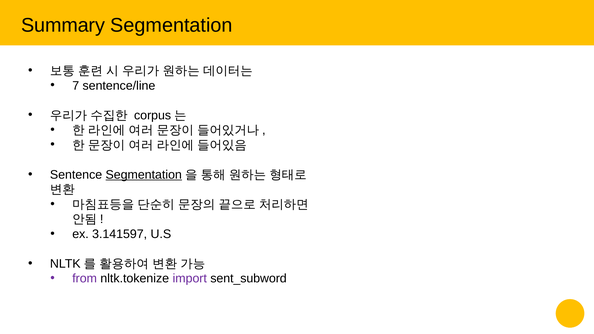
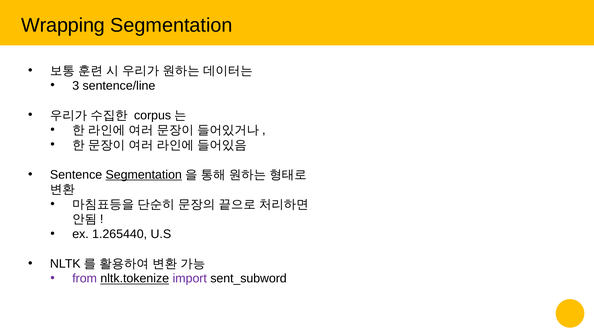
Summary: Summary -> Wrapping (63, 25)
7: 7 -> 3 (76, 86)
3.141597: 3.141597 -> 1.265440 (120, 234)
nltk.tokenize underline: none -> present (135, 279)
